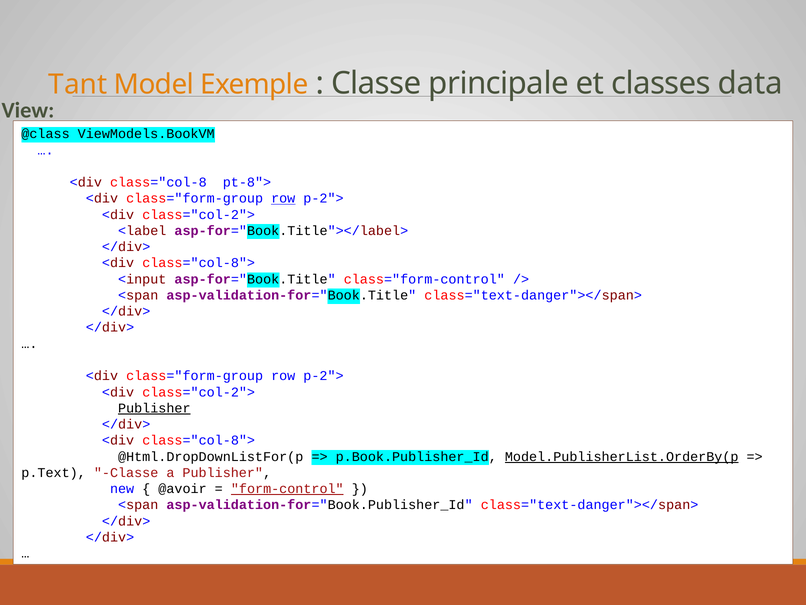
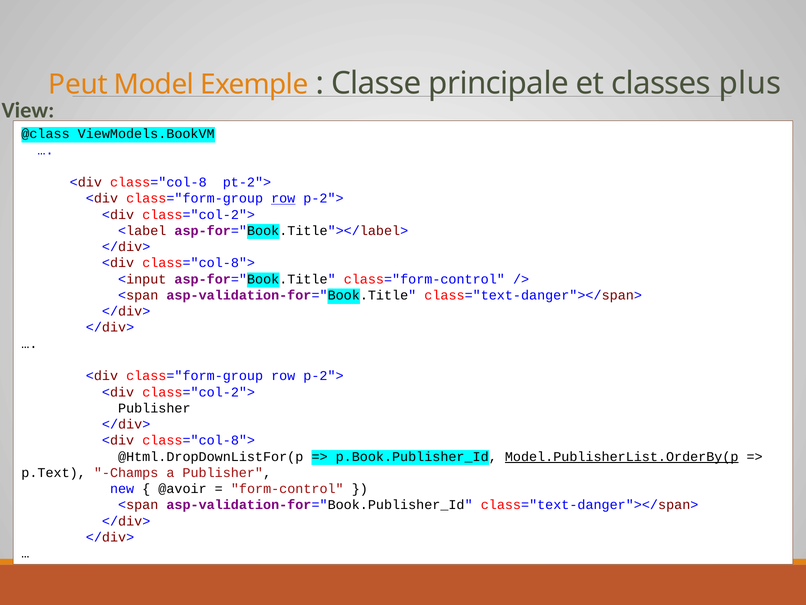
Tant: Tant -> Peut (78, 84)
data: data -> plus (750, 83)
pt-8">: pt-8"> -> pt-2"> (247, 182)
Publisher underline: present -> none (154, 408)
p.Text Classe: Classe -> Champs (126, 472)
form-control underline: present -> none (287, 488)
